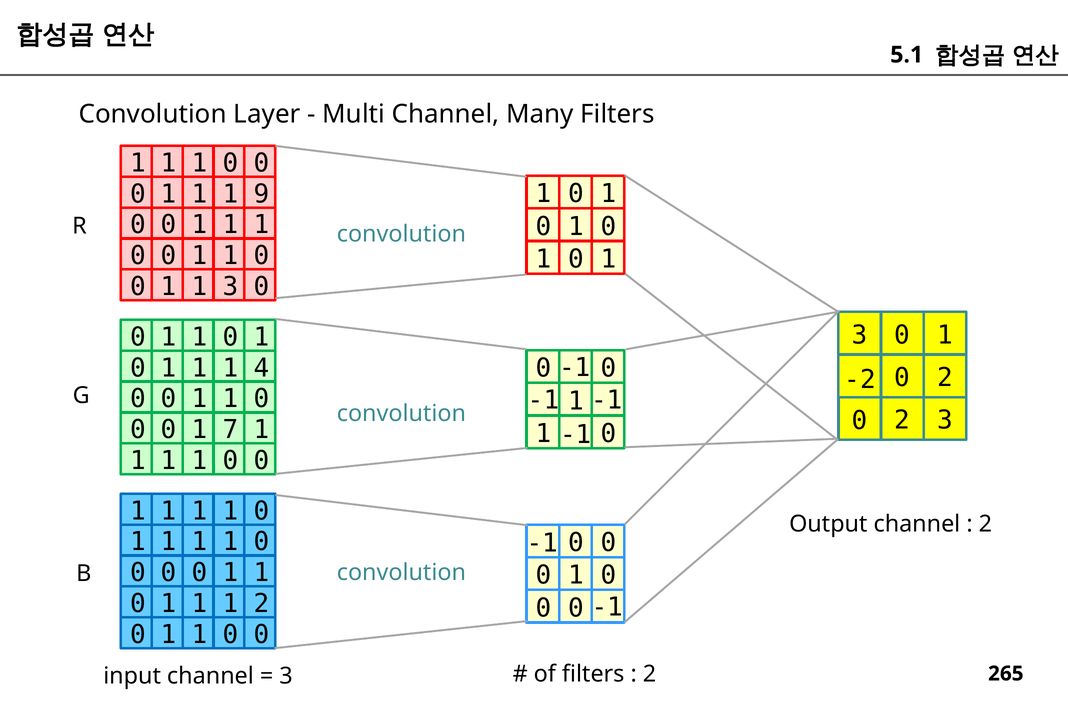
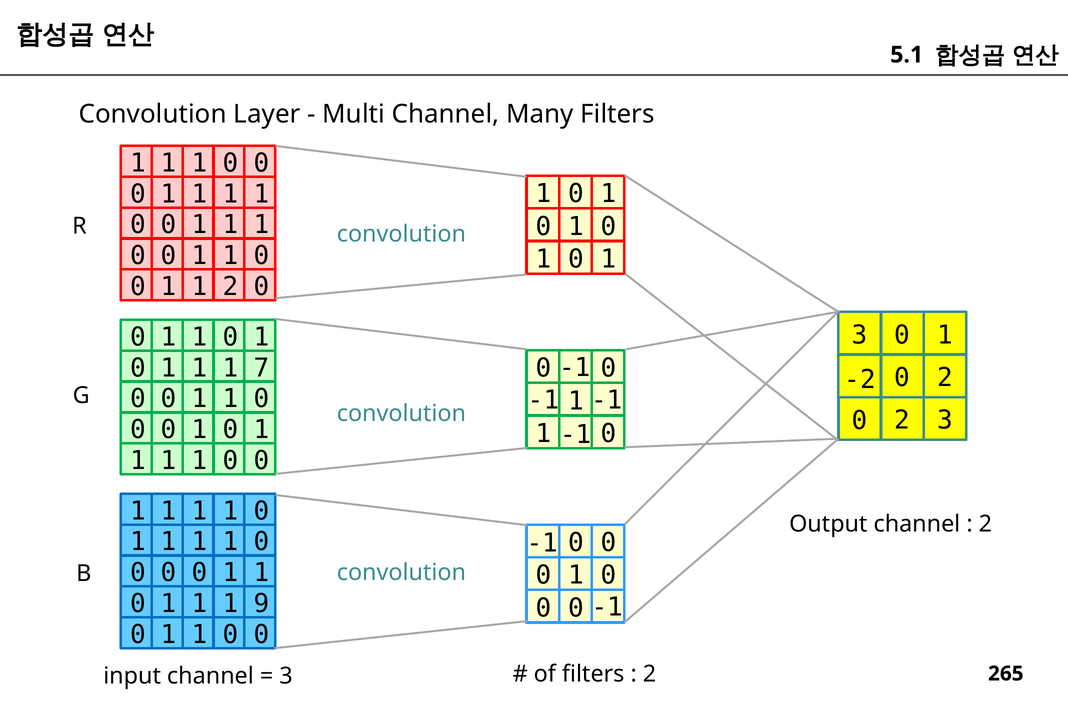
9: 9 -> 1 (261, 194)
1 3: 3 -> 2 (230, 286)
4: 4 -> 7 (261, 368)
7: 7 -> 0 (231, 429)
1 2: 2 -> 9 (261, 603)
